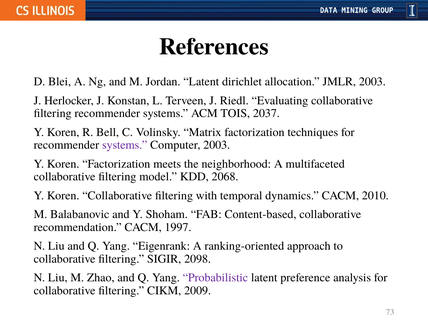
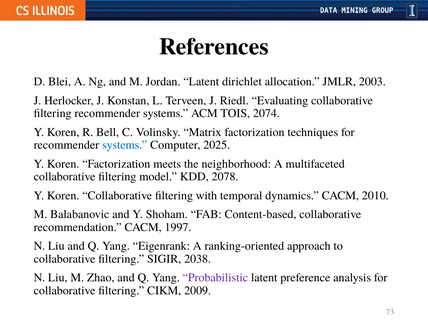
2037: 2037 -> 2074 (266, 113)
systems colour: purple -> blue (125, 145)
Computer 2003: 2003 -> 2025 (217, 145)
2068: 2068 -> 2078 (225, 177)
2098: 2098 -> 2038 (198, 259)
